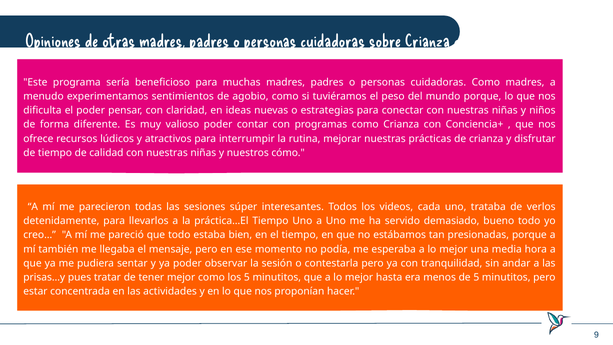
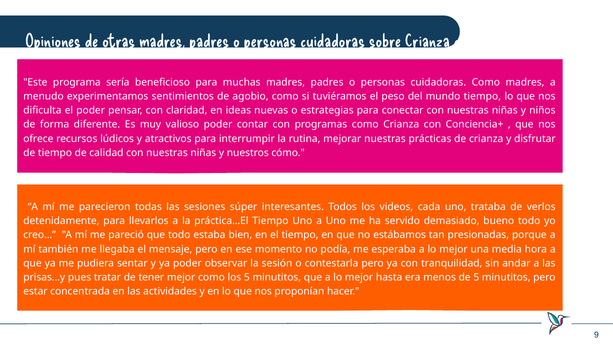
mundo porque: porque -> tiempo (482, 96)
